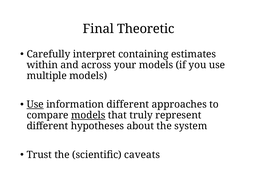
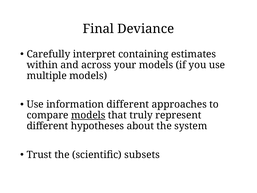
Theoretic: Theoretic -> Deviance (146, 29)
Use underline: present -> none (35, 104)
caveats: caveats -> subsets (142, 155)
